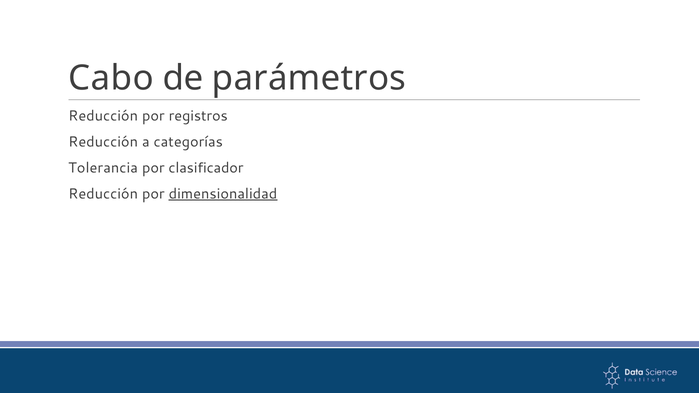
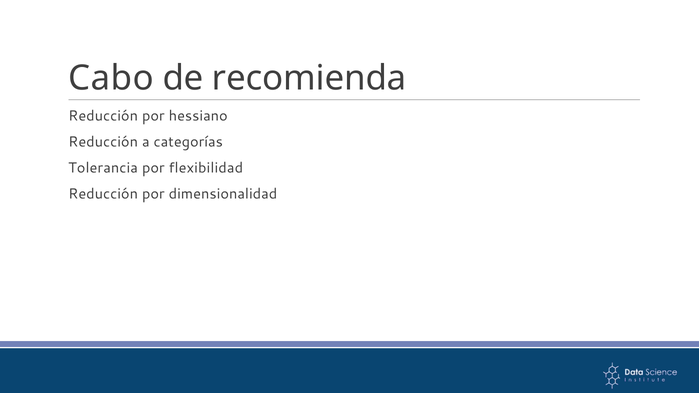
parámetros: parámetros -> recomienda (309, 78)
registros: registros -> hessiano (198, 116)
clasificador: clasificador -> flexibilidad (206, 168)
dimensionalidad underline: present -> none (223, 194)
